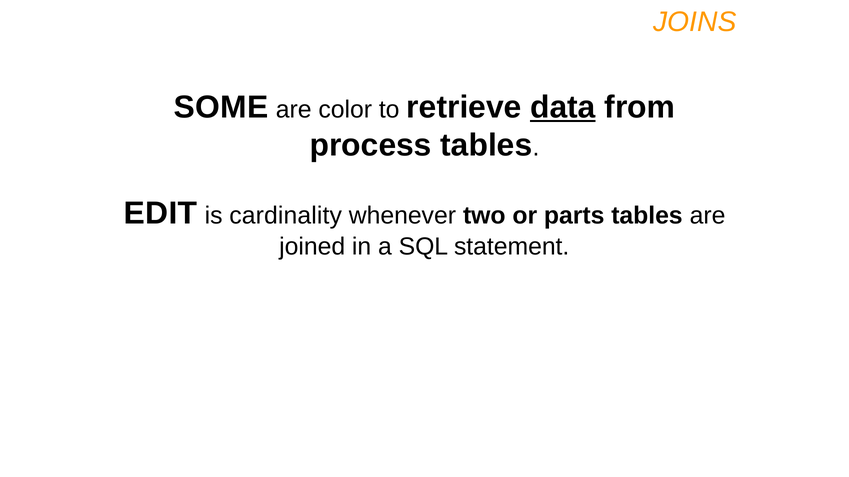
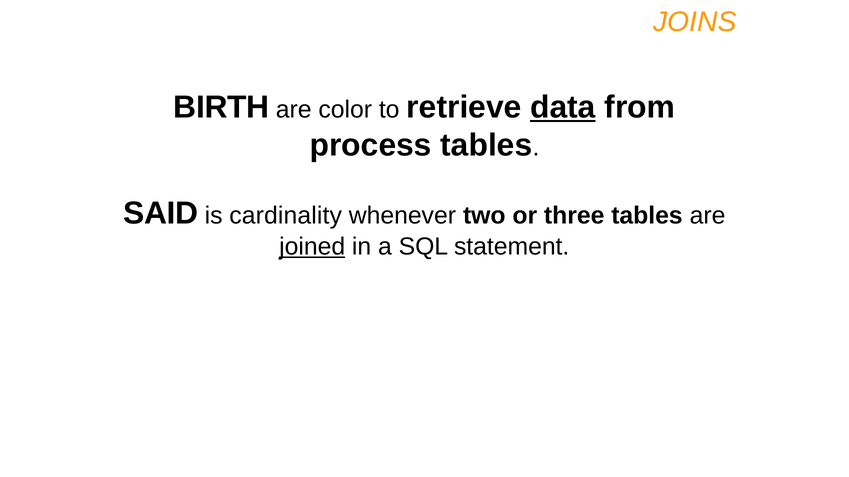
SOME: SOME -> BIRTH (221, 107)
EDIT: EDIT -> SAID (161, 213)
parts: parts -> three (574, 216)
joined underline: none -> present (312, 247)
